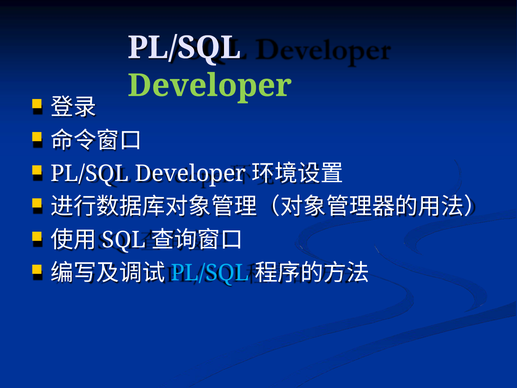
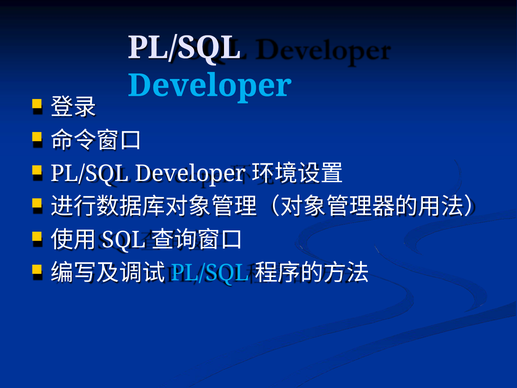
Developer colour: light green -> light blue (210, 86)
